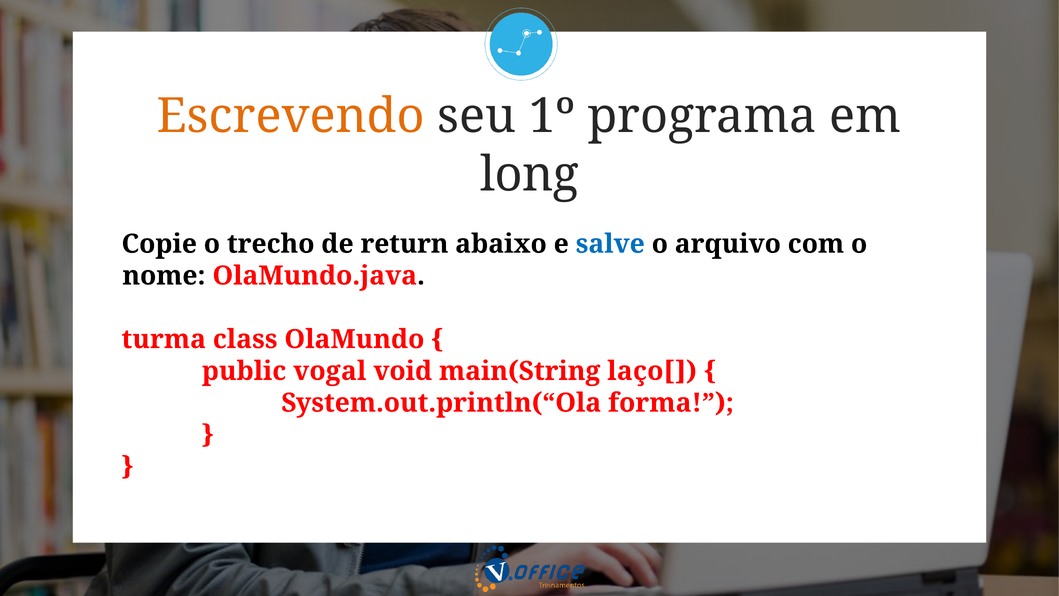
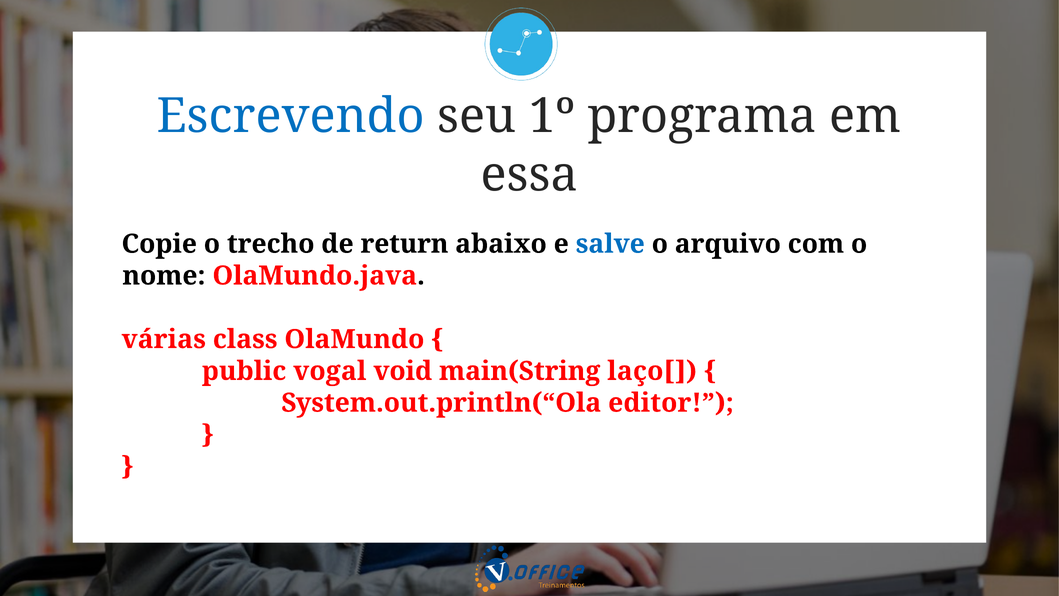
Escrevendo colour: orange -> blue (291, 116)
long: long -> essa (529, 174)
turma: turma -> várias (164, 339)
forma: forma -> editor (671, 403)
